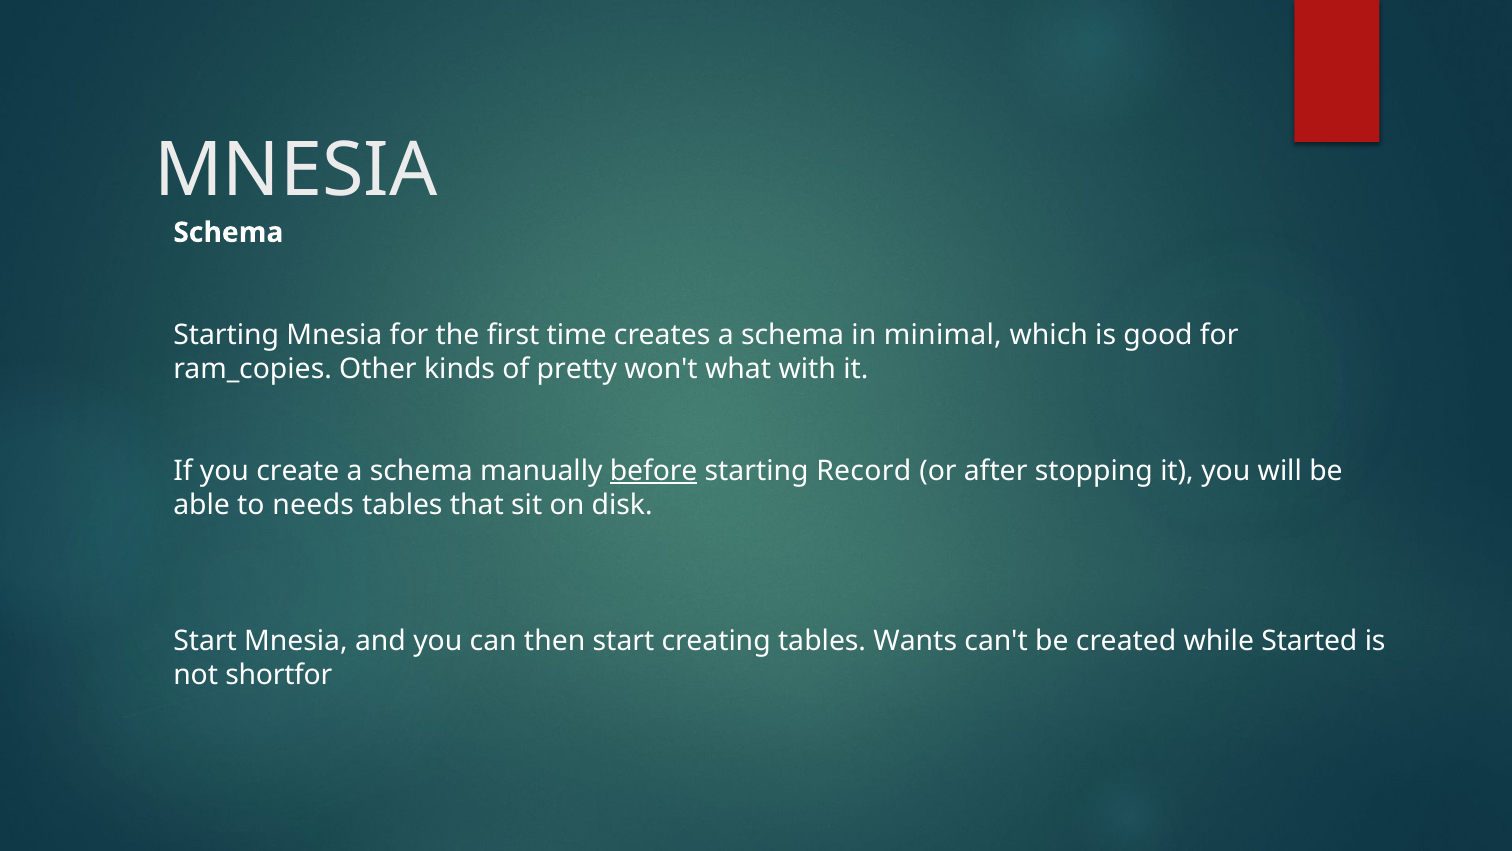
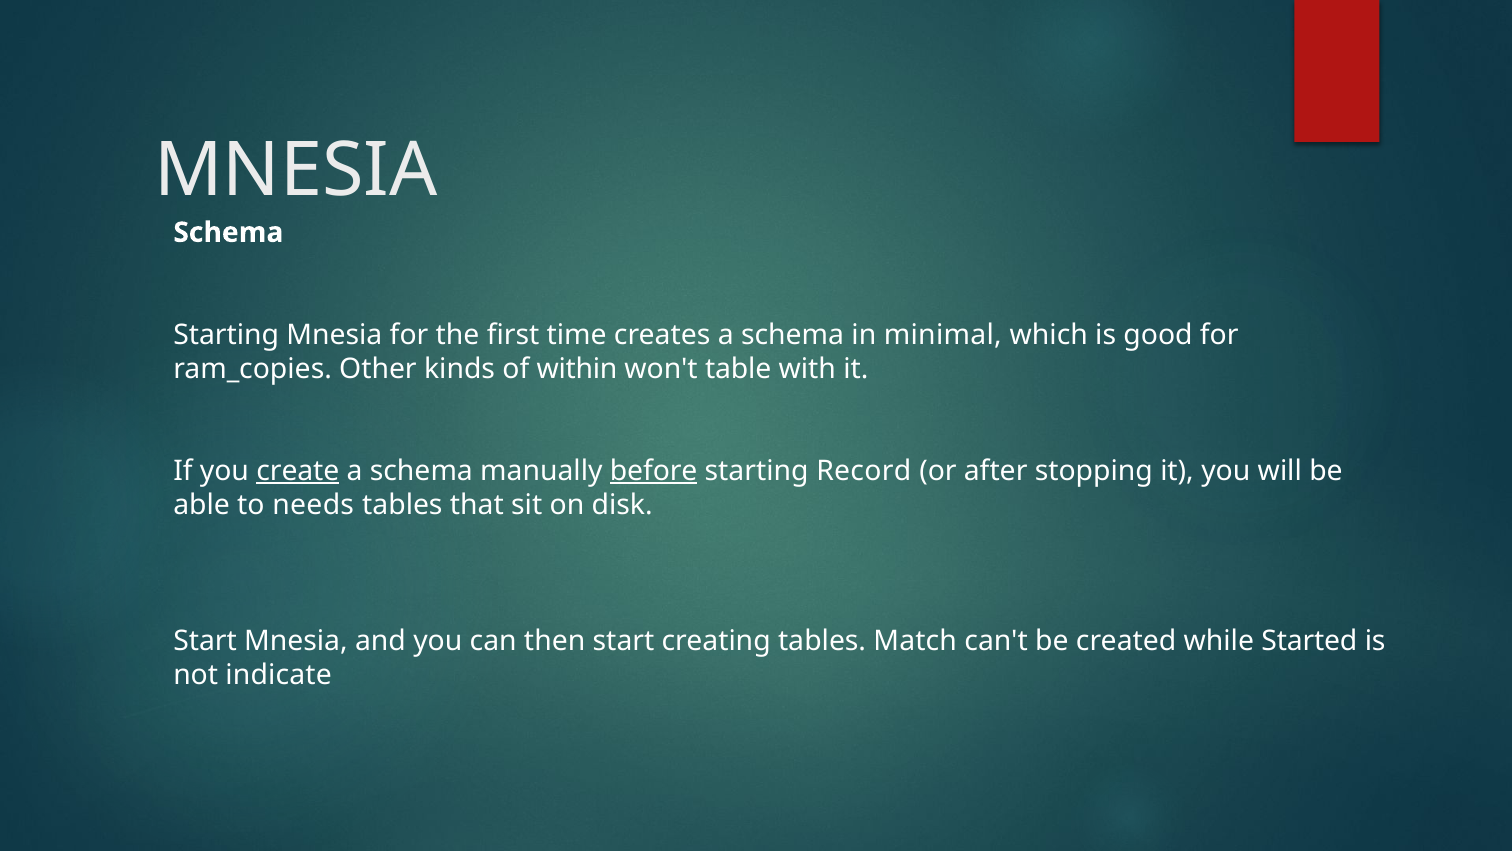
pretty: pretty -> within (577, 368)
what: what -> table (738, 368)
create underline: none -> present (298, 471)
Wants: Wants -> Match (915, 641)
shortfor: shortfor -> indicate (279, 675)
